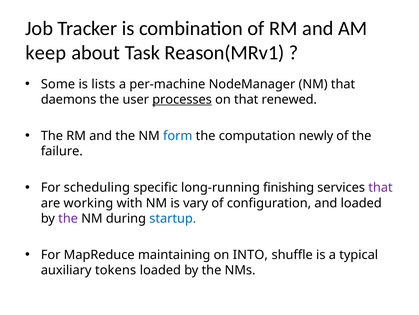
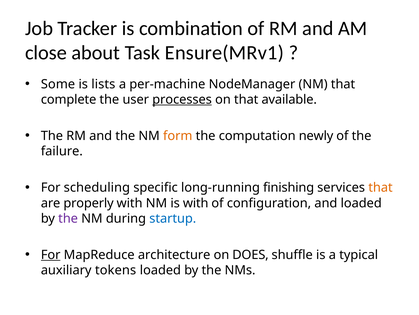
keep: keep -> close (46, 53)
Reason(MRv1: Reason(MRv1 -> Ensure(MRv1 (224, 53)
daemons: daemons -> complete (69, 99)
renewed: renewed -> available (289, 99)
form colour: blue -> orange (178, 136)
that colour: purple -> orange (380, 187)
working: working -> properly (89, 203)
is vary: vary -> with (196, 203)
For underline: none -> present (51, 254)
maintaining: maintaining -> architecture (174, 254)
INTO: INTO -> DOES (250, 254)
